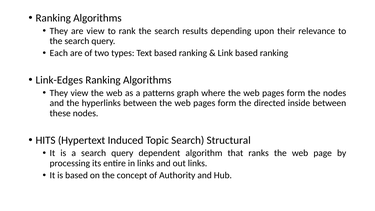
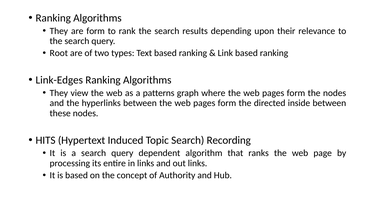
are view: view -> form (96, 31)
Each: Each -> Root (59, 53)
Structural: Structural -> Recording (229, 140)
